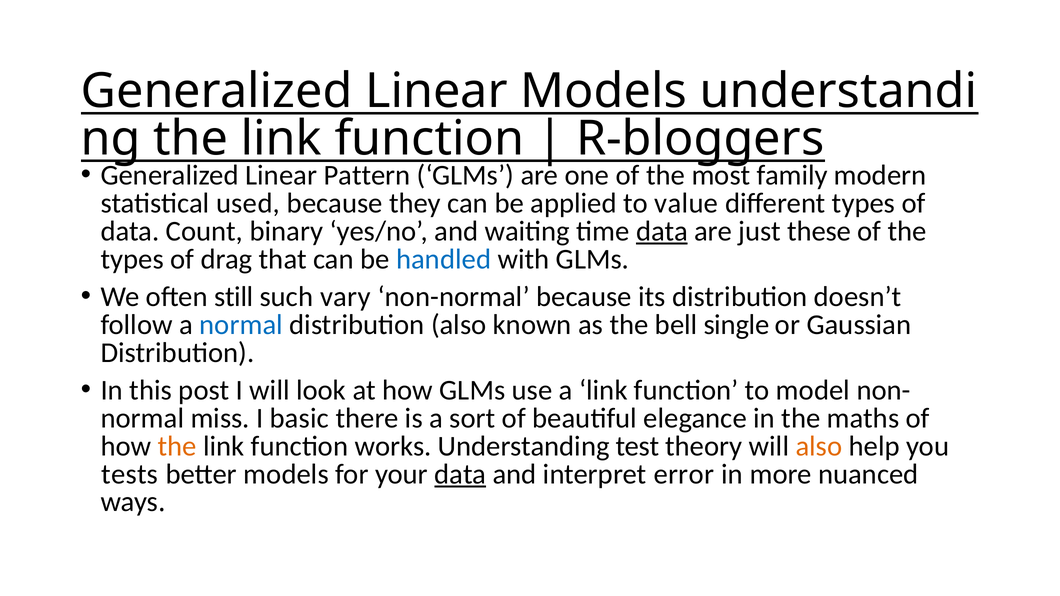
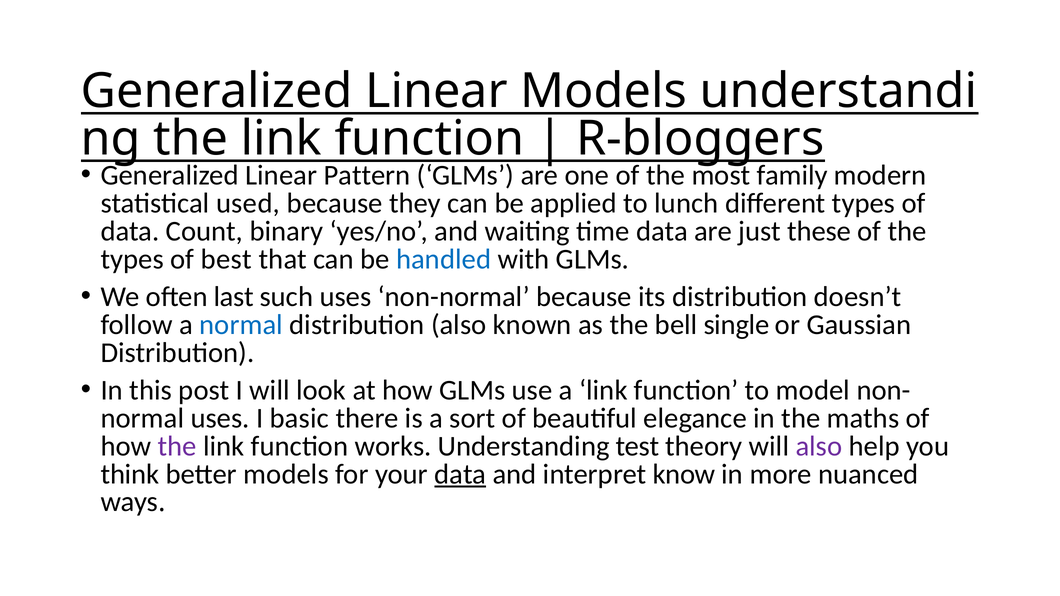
value: value -> lunch (686, 203)
data underline: present -> none (662, 231)
drag: drag -> best (226, 259)
still: still -> last (234, 297)
such vary: vary -> uses (345, 297)
normal miss: miss -> uses (220, 418)
the colour: orange -> purple (177, 446)
also colour: orange -> purple (819, 446)
tests: tests -> think (130, 474)
error: error -> know (684, 474)
